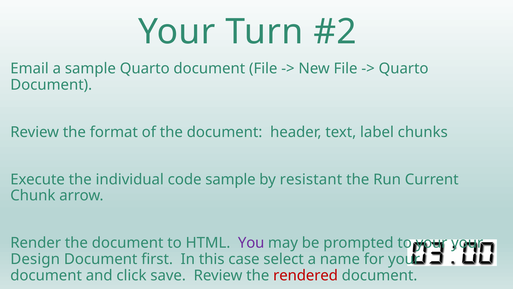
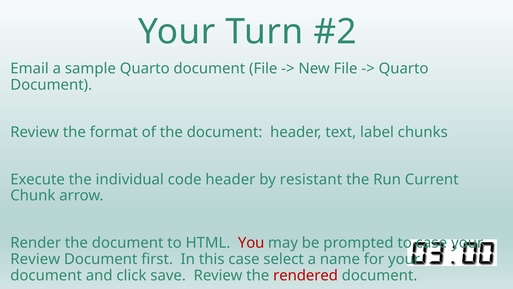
code sample: sample -> header (230, 179)
You colour: purple -> red (251, 243)
to your: your -> case (431, 243)
Design: Design -> Review (35, 259)
